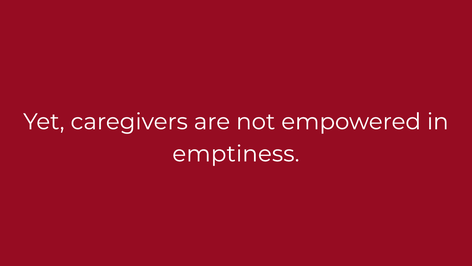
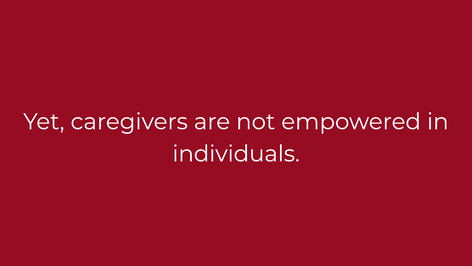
emptiness: emptiness -> individuals (236, 154)
